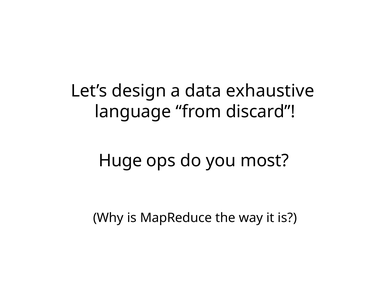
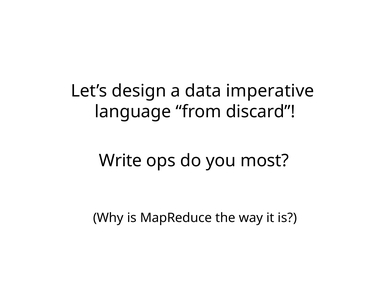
exhaustive: exhaustive -> imperative (270, 91)
Huge: Huge -> Write (120, 161)
